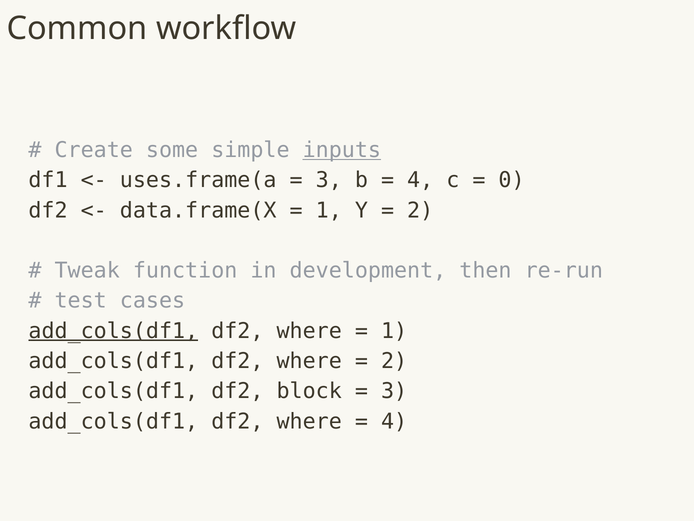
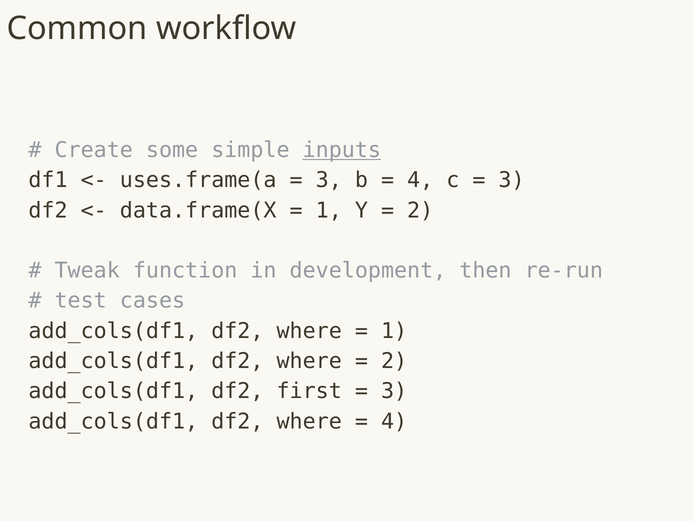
0: 0 -> 3 (512, 180)
add_cols(df1 underline: present -> none (113, 331)
block: block -> first (309, 391)
